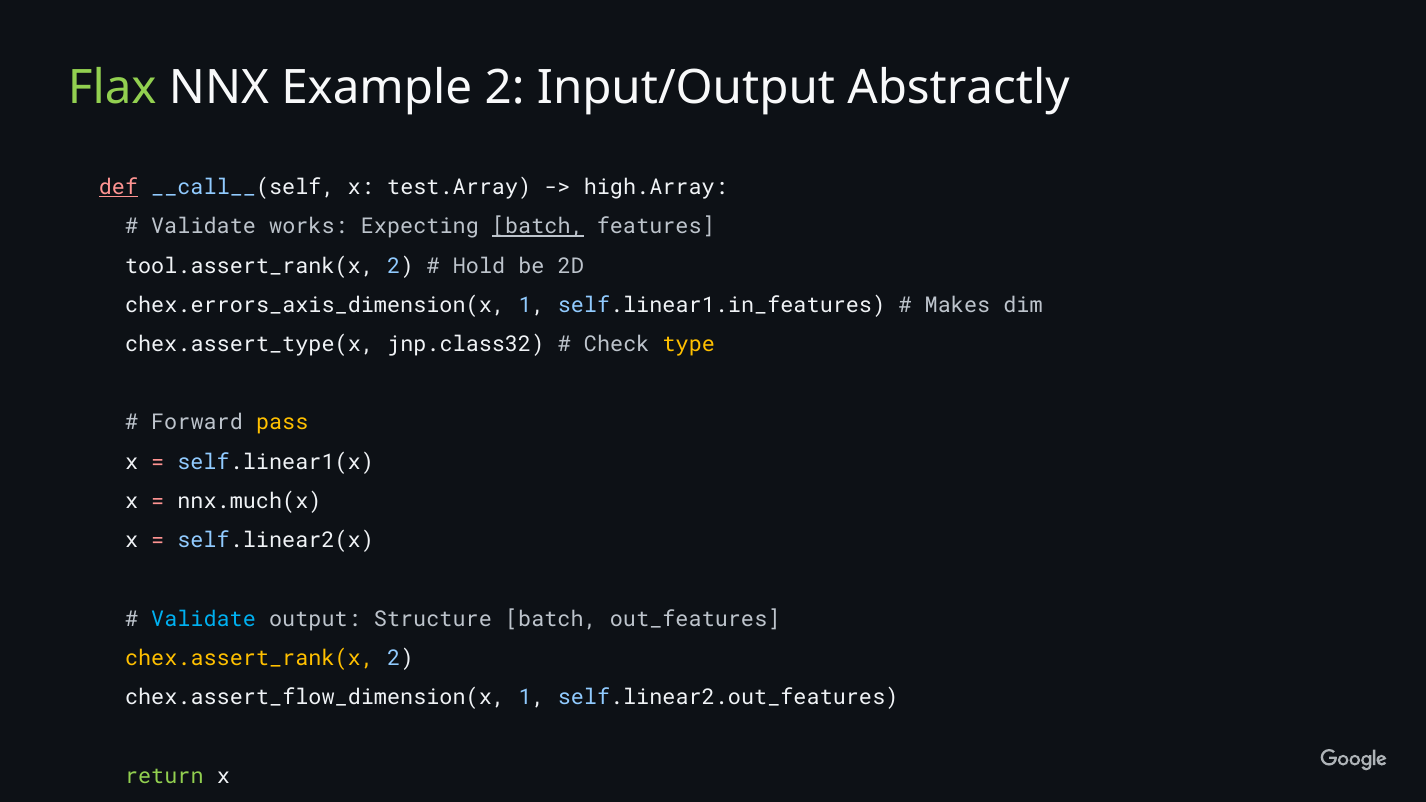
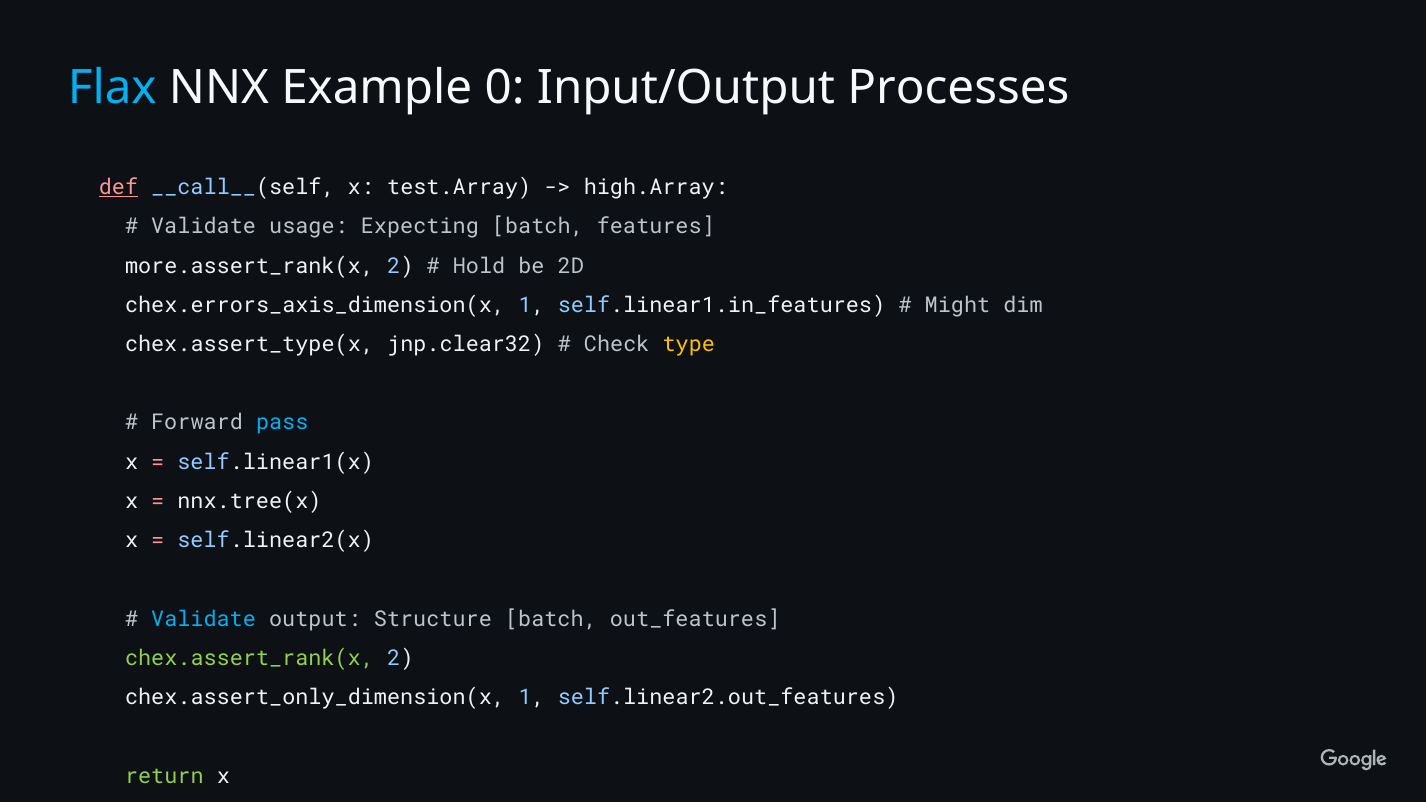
Flax colour: light green -> light blue (112, 87)
Example 2: 2 -> 0 (505, 87)
Abstractly: Abstractly -> Processes (958, 87)
works: works -> usage (308, 227)
batch underline: present -> none (538, 227)
tool.assert_rank(x: tool.assert_rank(x -> more.assert_rank(x (249, 266)
Makes: Makes -> Might (957, 305)
jnp.class32: jnp.class32 -> jnp.clear32 (466, 344)
pass colour: yellow -> light blue (282, 423)
nnx.much(x: nnx.much(x -> nnx.tree(x (249, 501)
chex.assert_rank(x colour: yellow -> light green (249, 658)
chex.assert_flow_dimension(x: chex.assert_flow_dimension(x -> chex.assert_only_dimension(x (315, 698)
